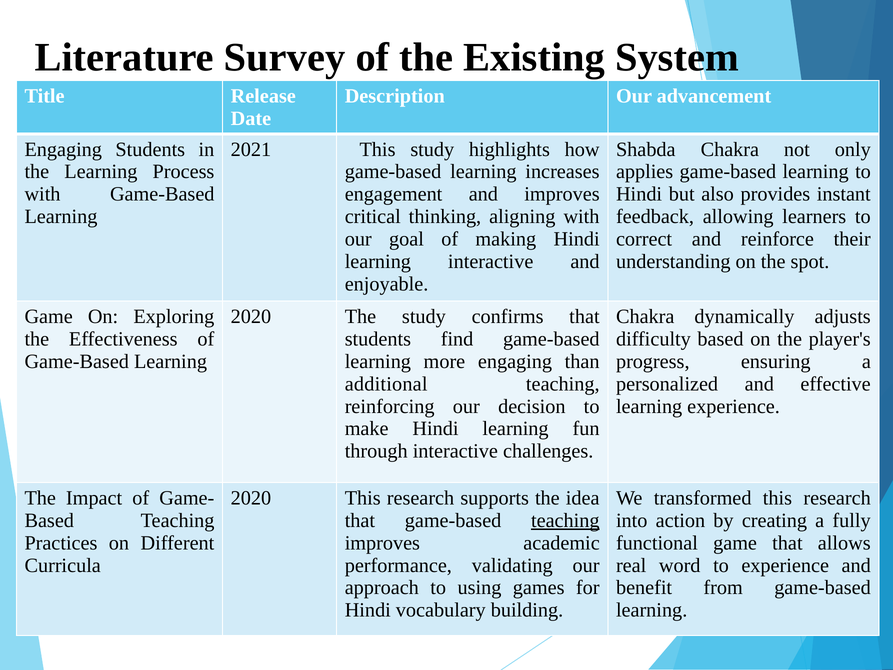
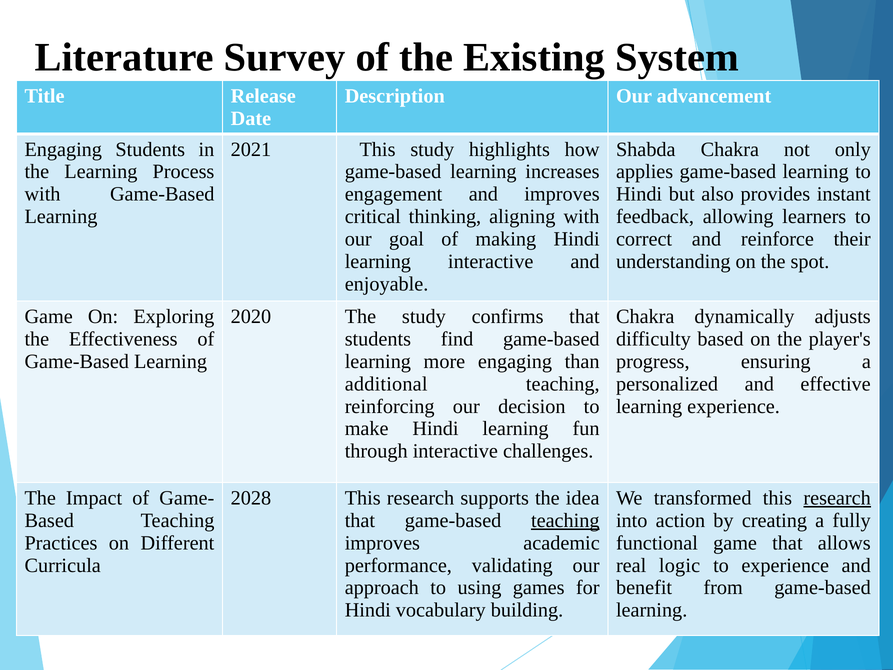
2020: 2020 -> 2028 (251, 498)
research underline: none -> present (837, 498)
word: word -> logic (680, 565)
